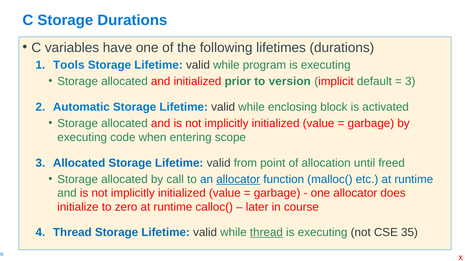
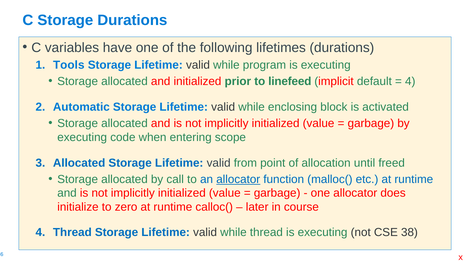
version: version -> linefeed (290, 81)
3: 3 -> 4 (410, 81)
thread underline: present -> none (266, 233)
35: 35 -> 38 (409, 233)
